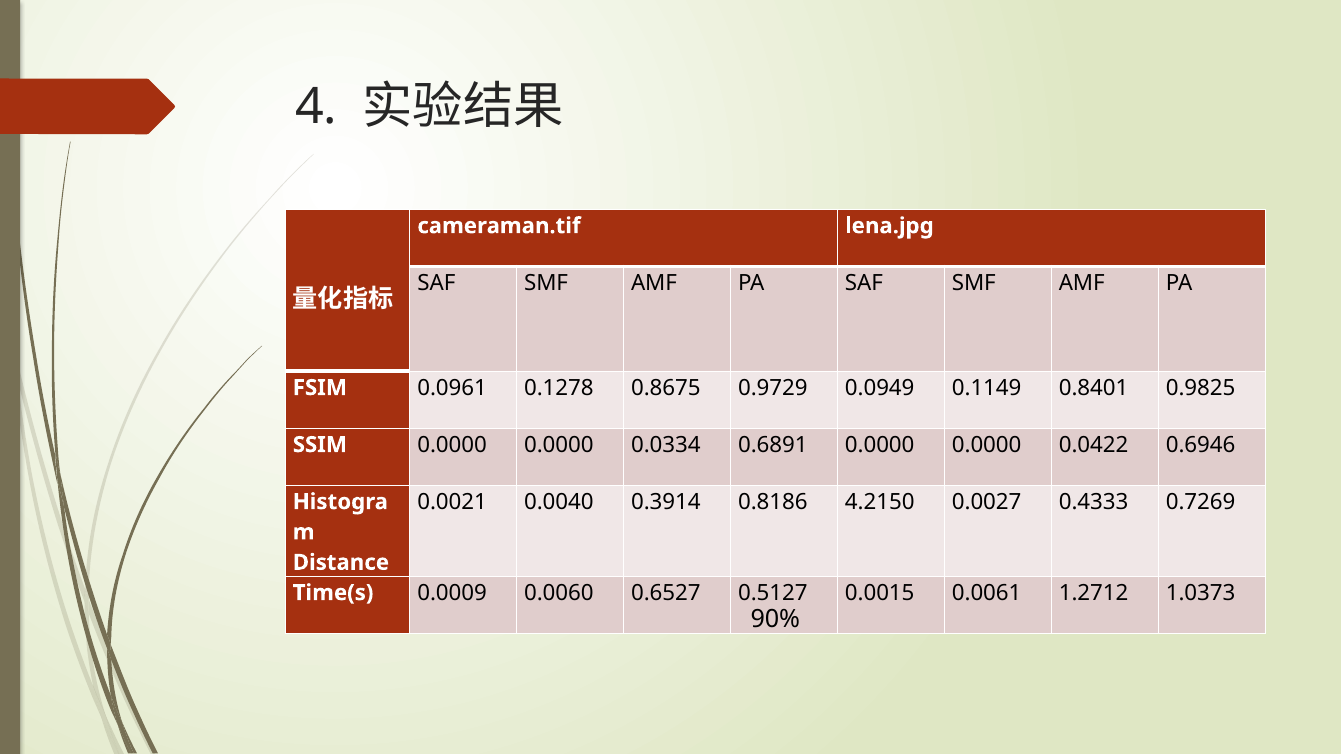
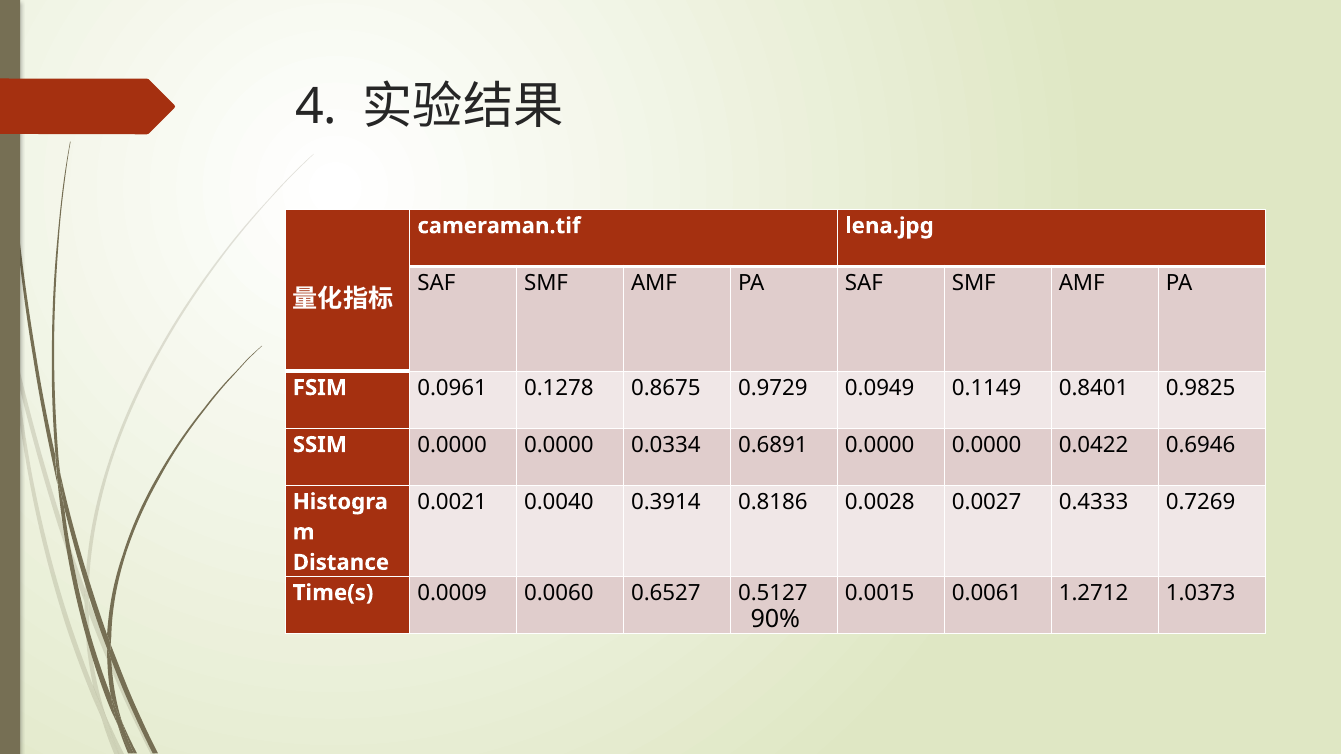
4.2150: 4.2150 -> 0.0028 (880, 502)
